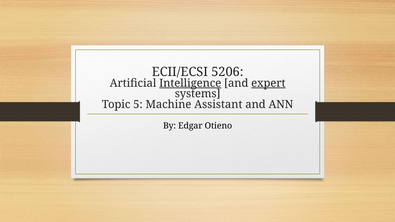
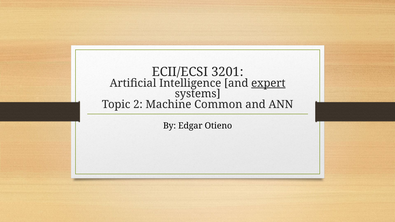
5206: 5206 -> 3201 (227, 72)
Intelligence underline: present -> none (190, 83)
5: 5 -> 2 (138, 105)
Assistant: Assistant -> Common (218, 105)
